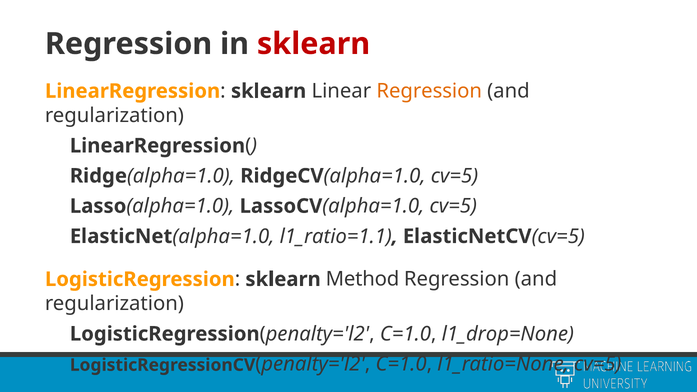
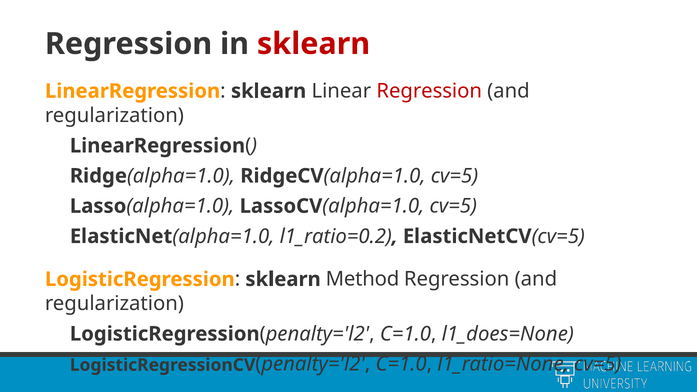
Regression colour: orange -> red (429, 91)
l1_ratio=1.1: l1_ratio=1.1 -> l1_ratio=0.2 (336, 236)
l1_drop=None: l1_drop=None -> l1_does=None (508, 334)
